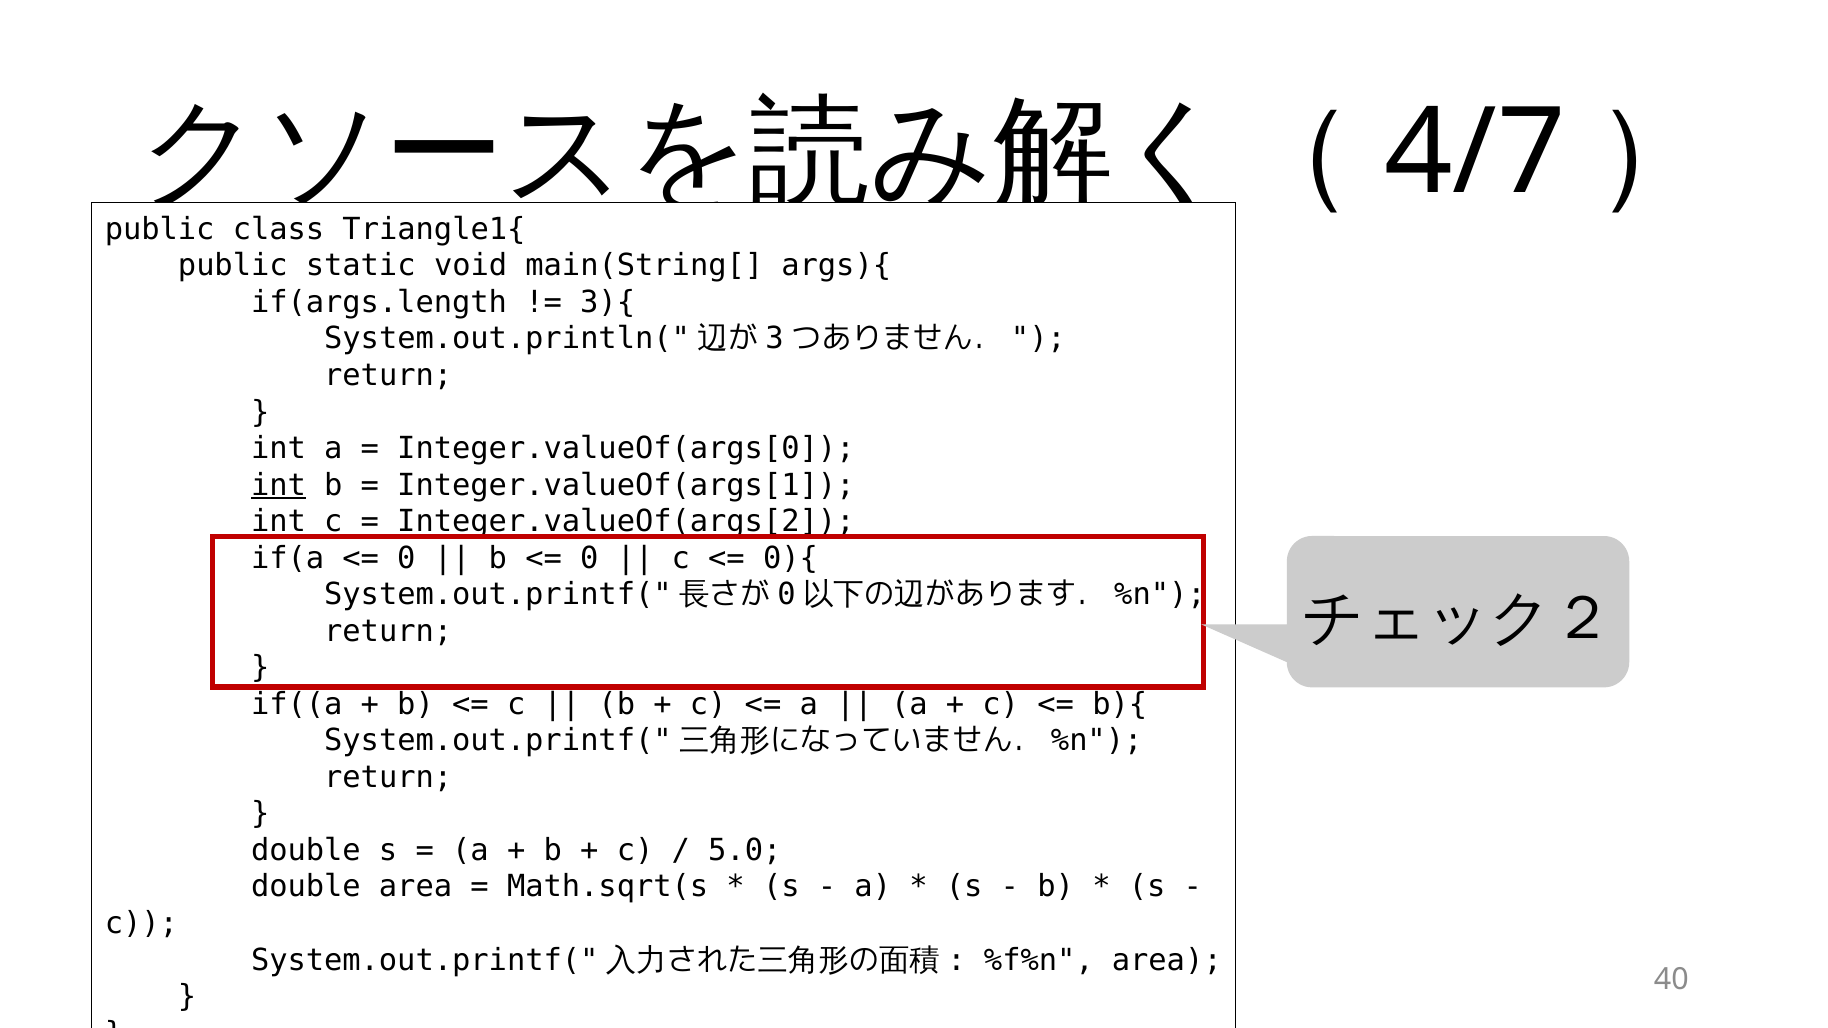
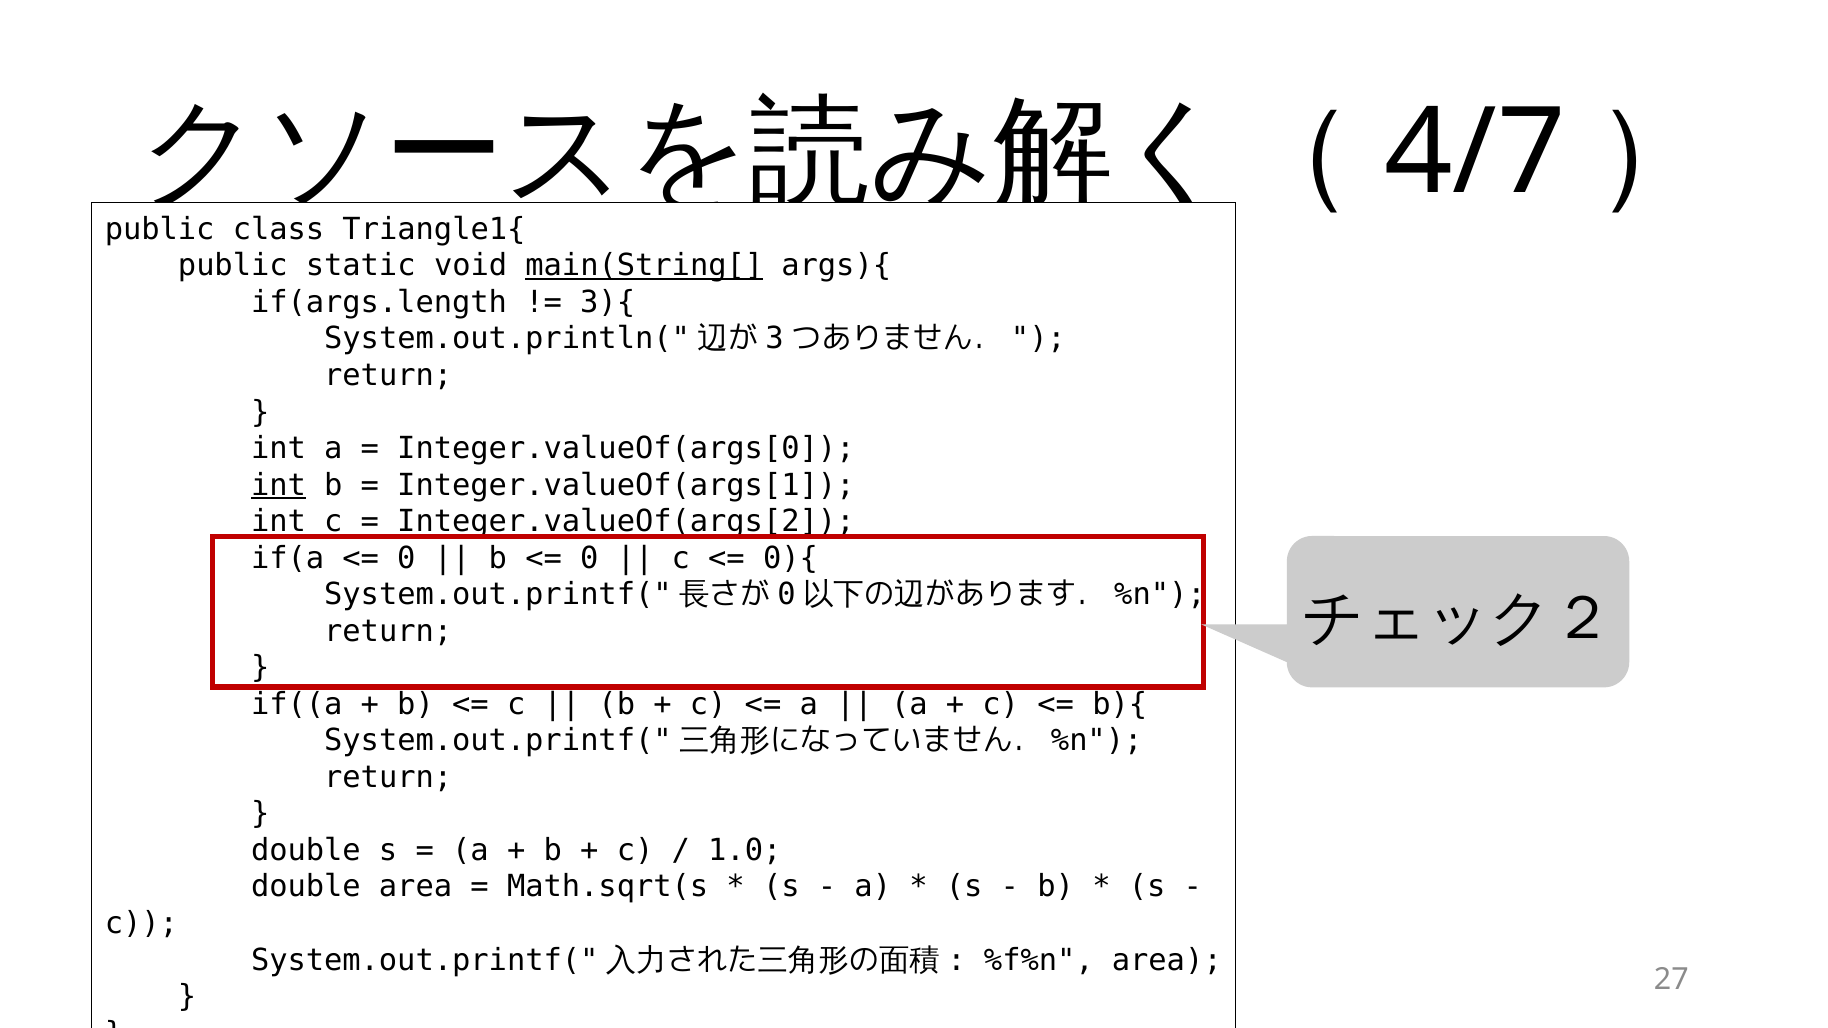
main(String[ underline: none -> present (644, 266)
5.0: 5.0 -> 1.0 (745, 851)
40: 40 -> 27 (1671, 980)
